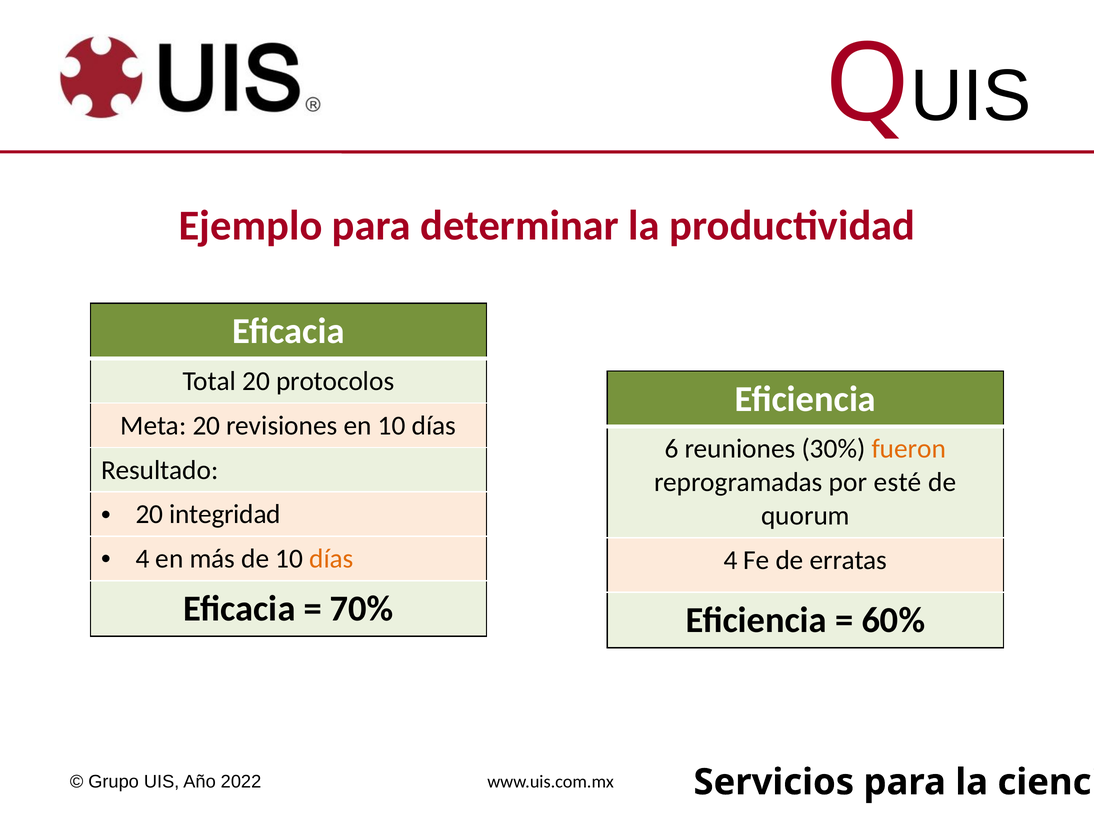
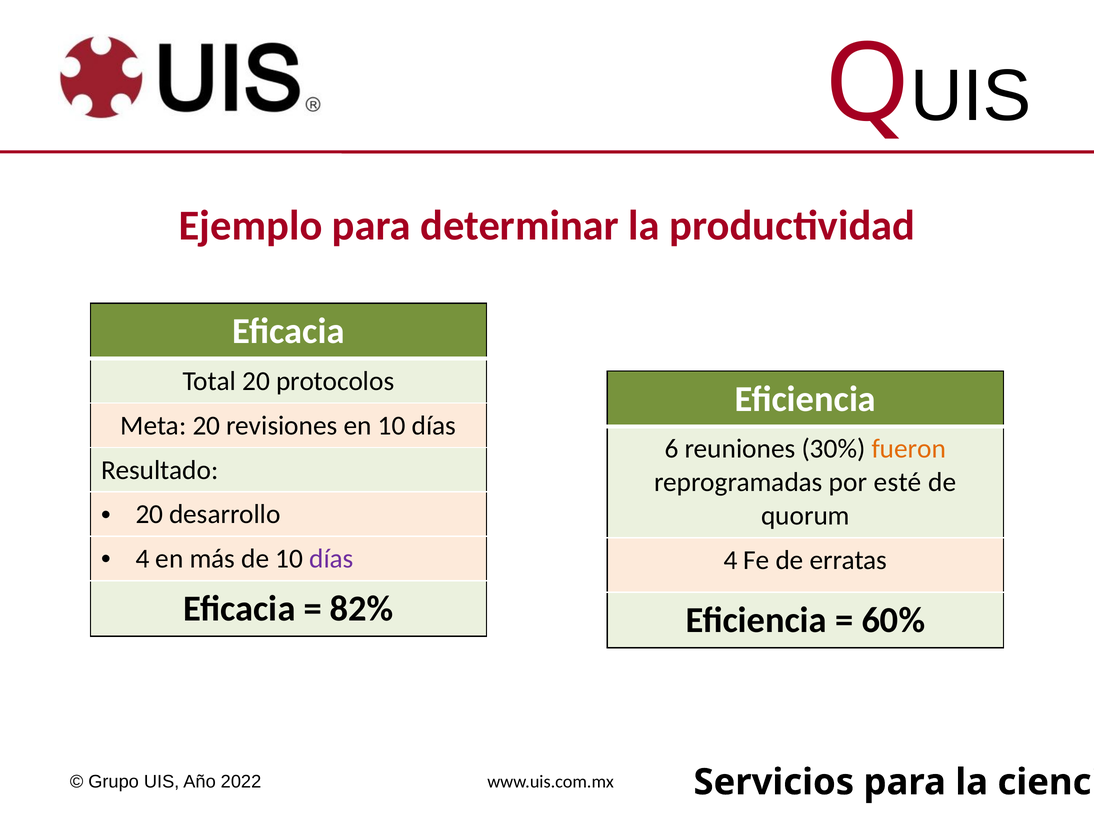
integridad: integridad -> desarrollo (225, 514)
días colour: orange -> purple (331, 558)
70%: 70% -> 82% (362, 608)
